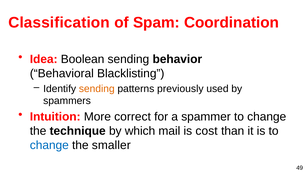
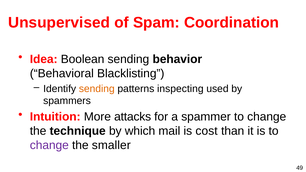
Classification: Classification -> Unsupervised (59, 23)
previously: previously -> inspecting (180, 89)
correct: correct -> attacks (133, 117)
change colour: blue -> purple (49, 145)
